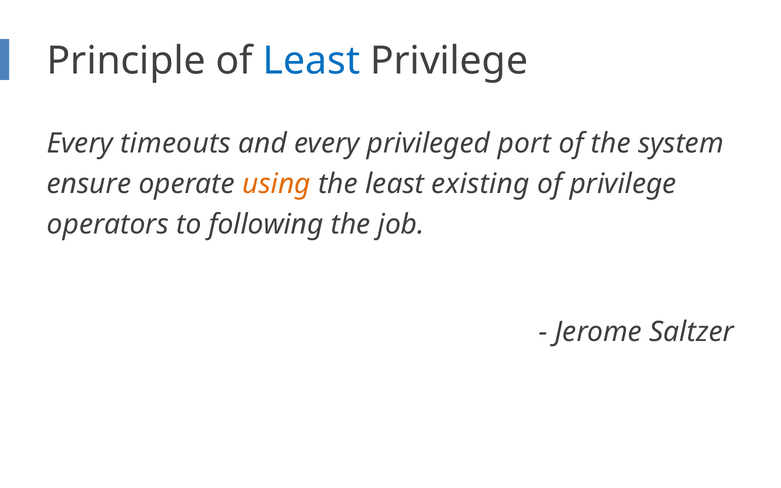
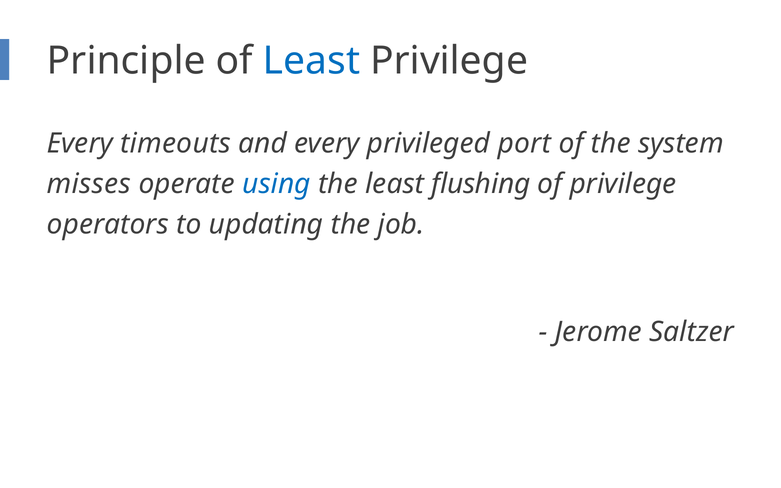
ensure: ensure -> misses (89, 184)
using colour: orange -> blue (277, 184)
existing: existing -> flushing (481, 184)
following: following -> updating (266, 225)
